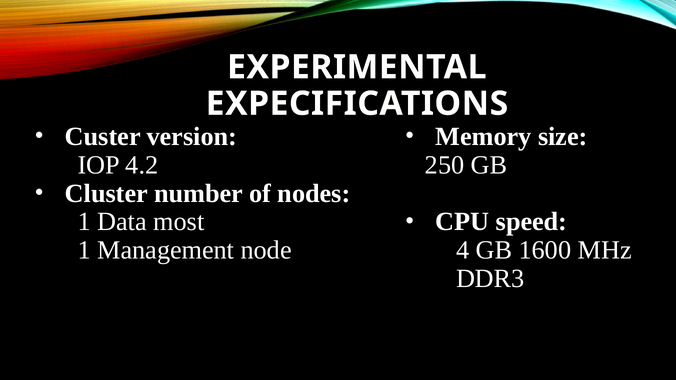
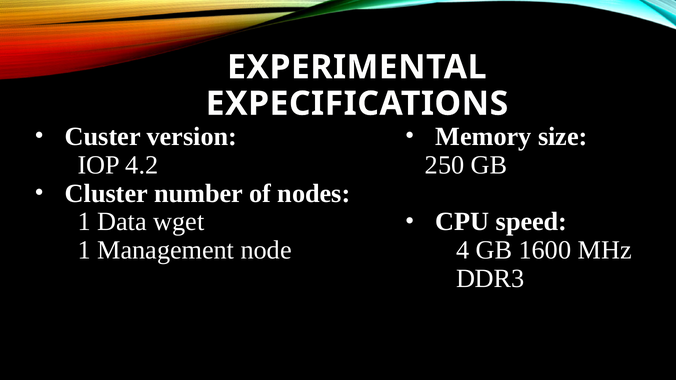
most: most -> wget (179, 222)
